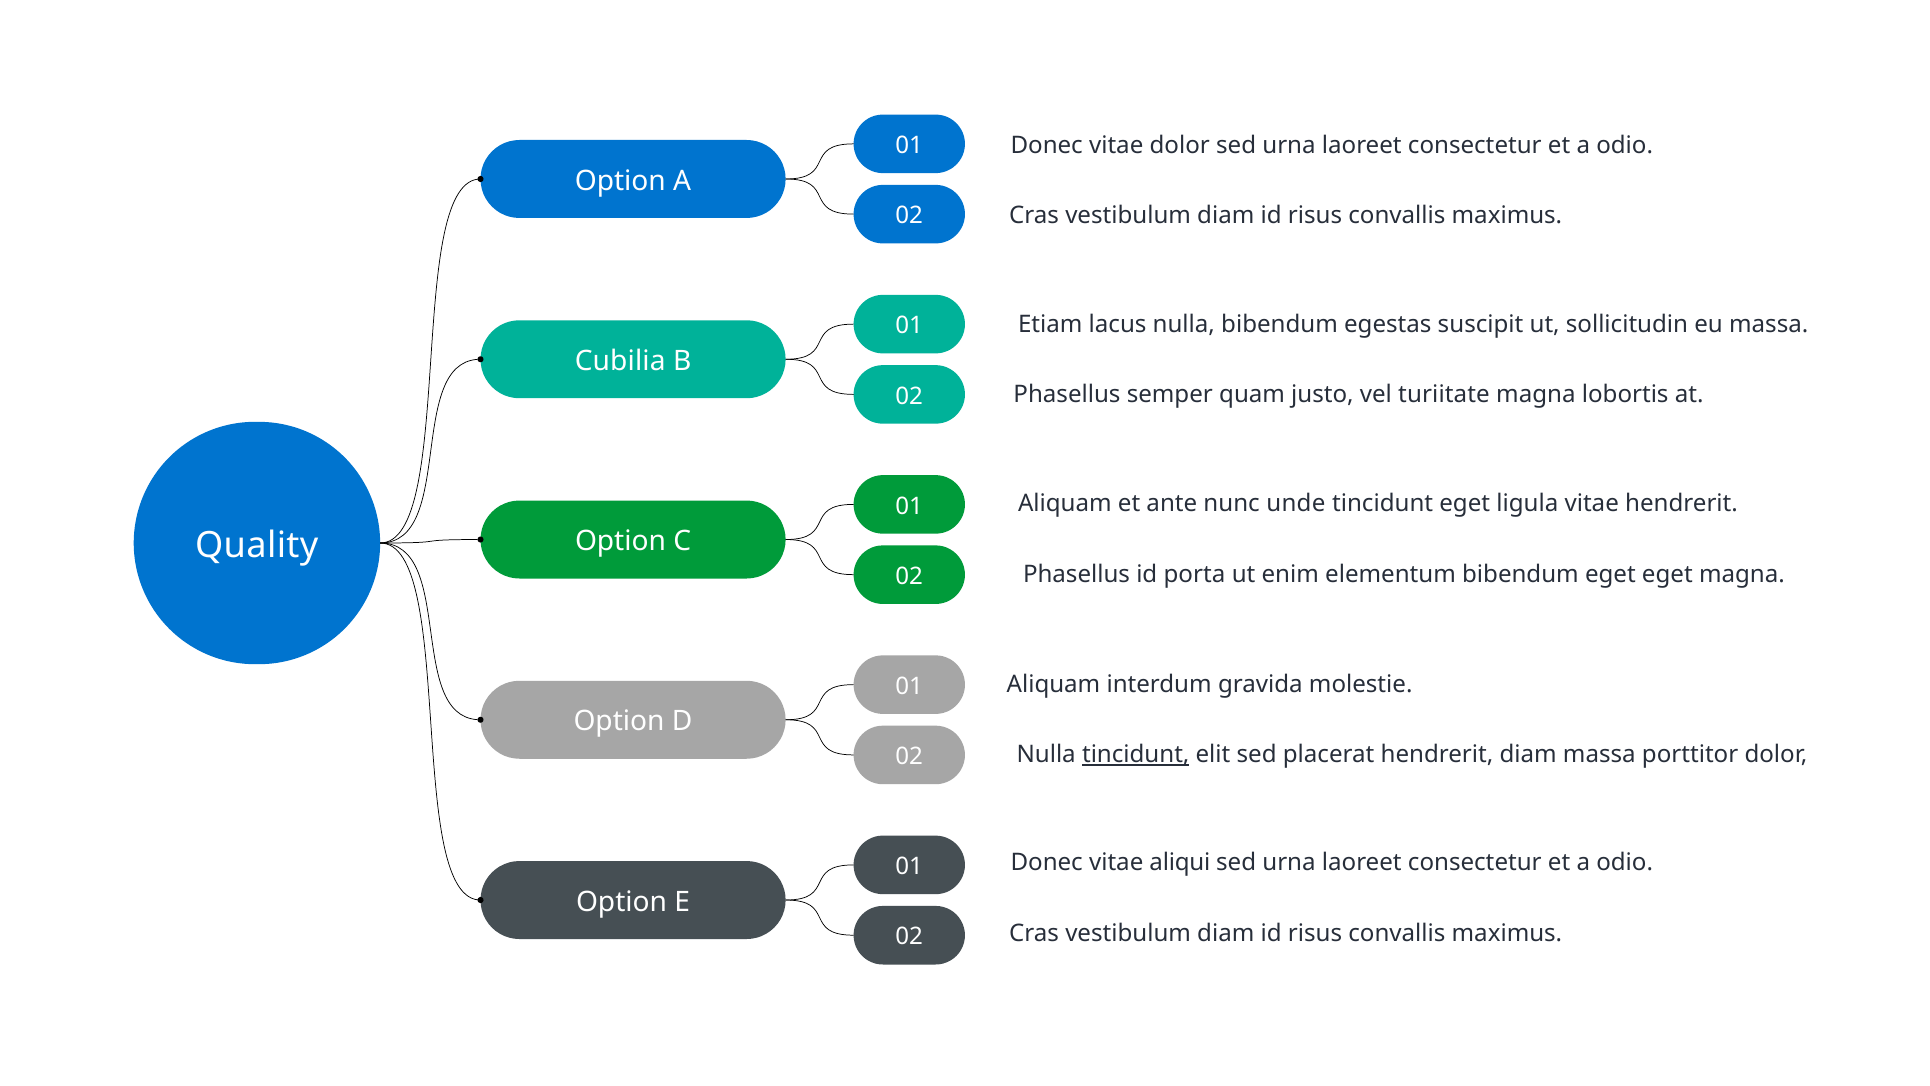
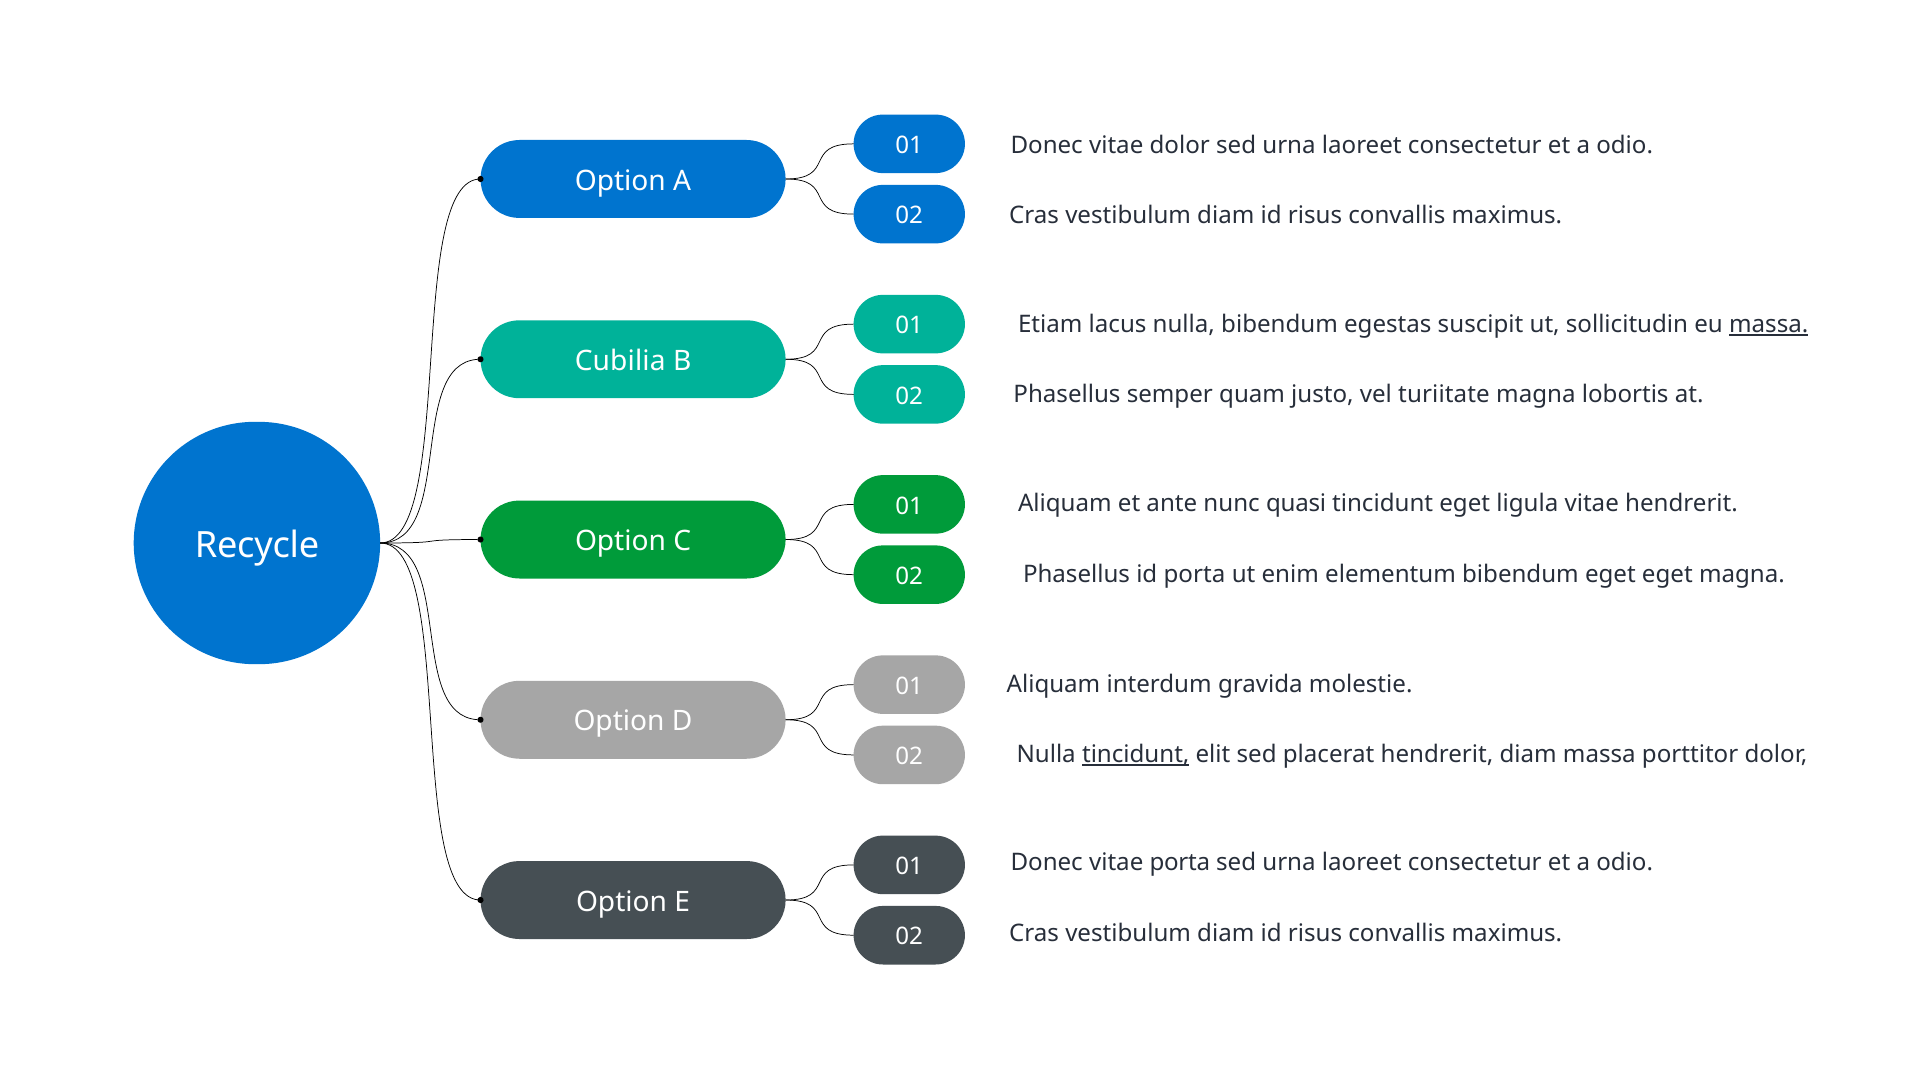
massa underline: none -> present (1769, 325)
unde: unde -> quasi (1296, 504)
Quality: Quality -> Recycle (257, 545)
vitae aliqui: aliqui -> porta (1180, 862)
